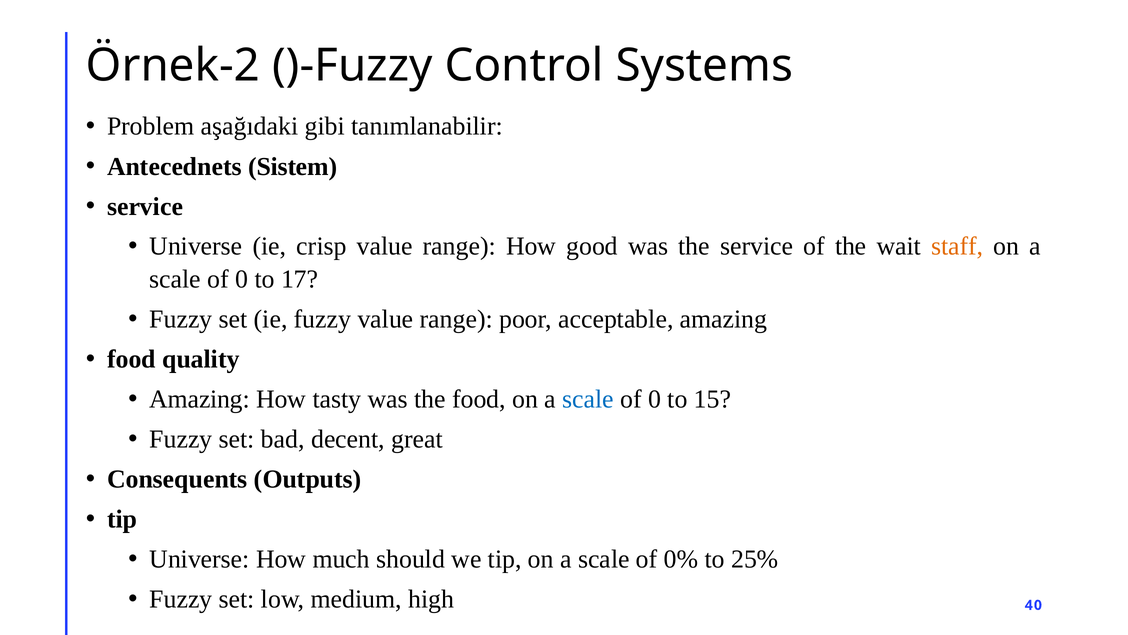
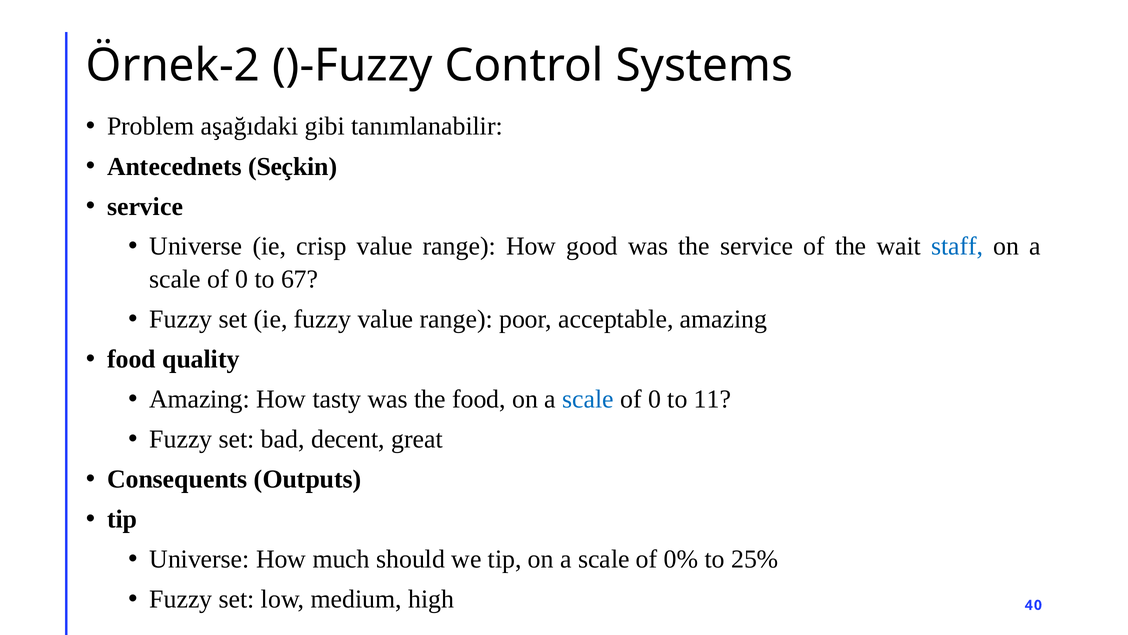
Sistem: Sistem -> Seçkin (293, 166)
staff colour: orange -> blue (957, 246)
17: 17 -> 67 (300, 279)
15: 15 -> 11 (713, 399)
